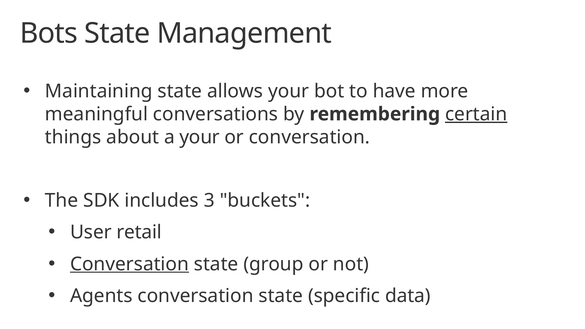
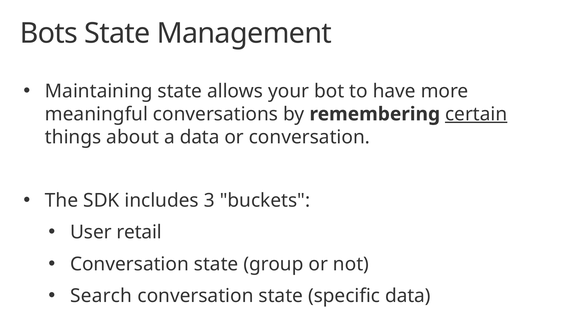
a your: your -> data (200, 137)
Conversation underline: present -> none (129, 264)
Agents: Agents -> Search (101, 296)
